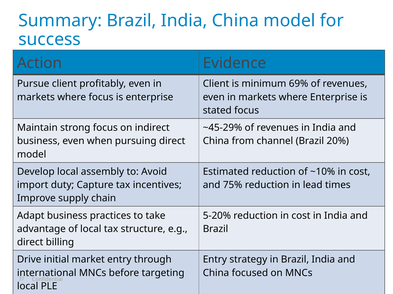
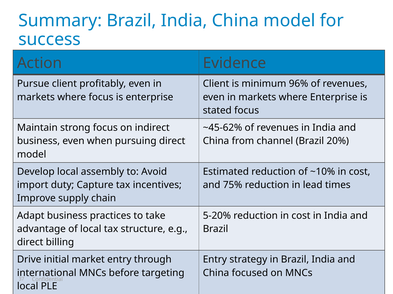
69%: 69% -> 96% (299, 84)
~45-29%: ~45-29% -> ~45-62% (222, 128)
